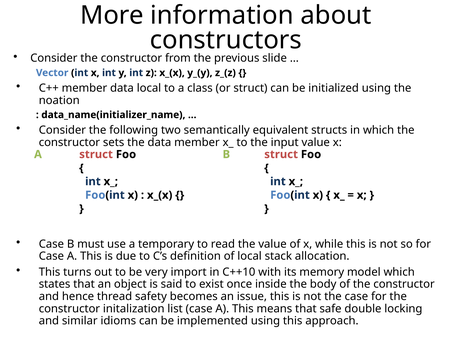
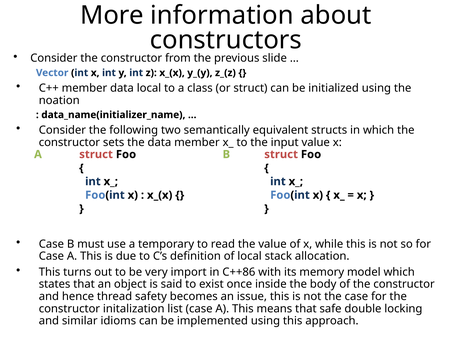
C++10: C++10 -> C++86 (239, 272)
